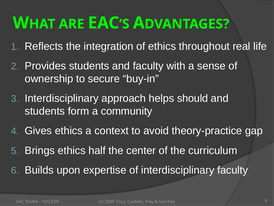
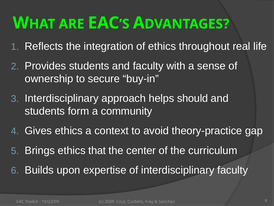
half: half -> that (97, 150)
